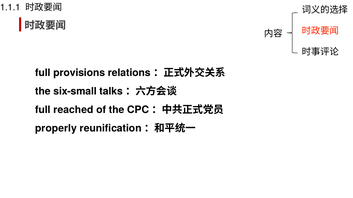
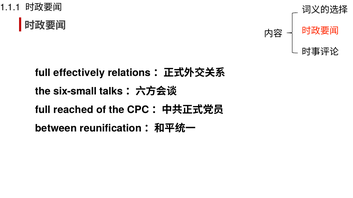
provisions: provisions -> effectively (79, 73)
properly: properly -> between (56, 129)
